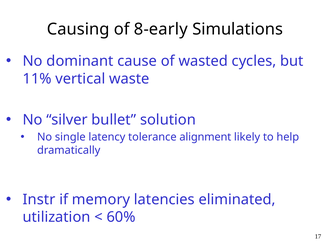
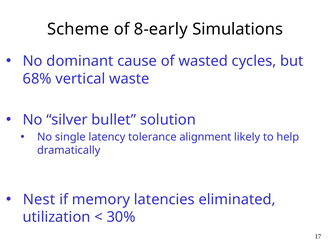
Causing: Causing -> Scheme (78, 29)
11%: 11% -> 68% (37, 79)
Instr: Instr -> Nest (39, 200)
60%: 60% -> 30% (121, 217)
